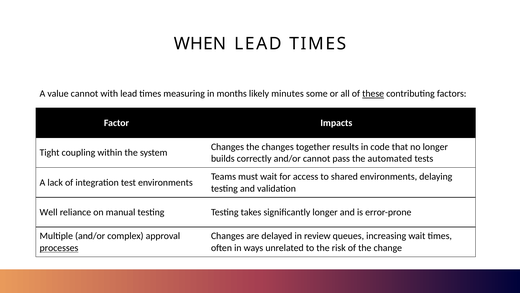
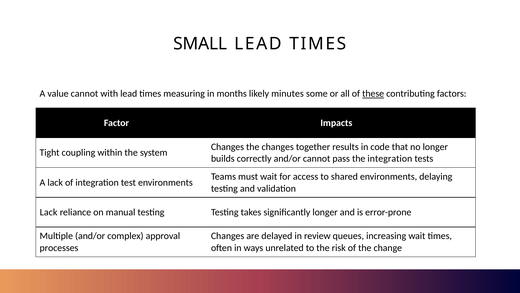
WHEN: WHEN -> SMALL (200, 44)
the automated: automated -> integration (390, 158)
Well: Well -> Lack (49, 212)
processes underline: present -> none (59, 248)
